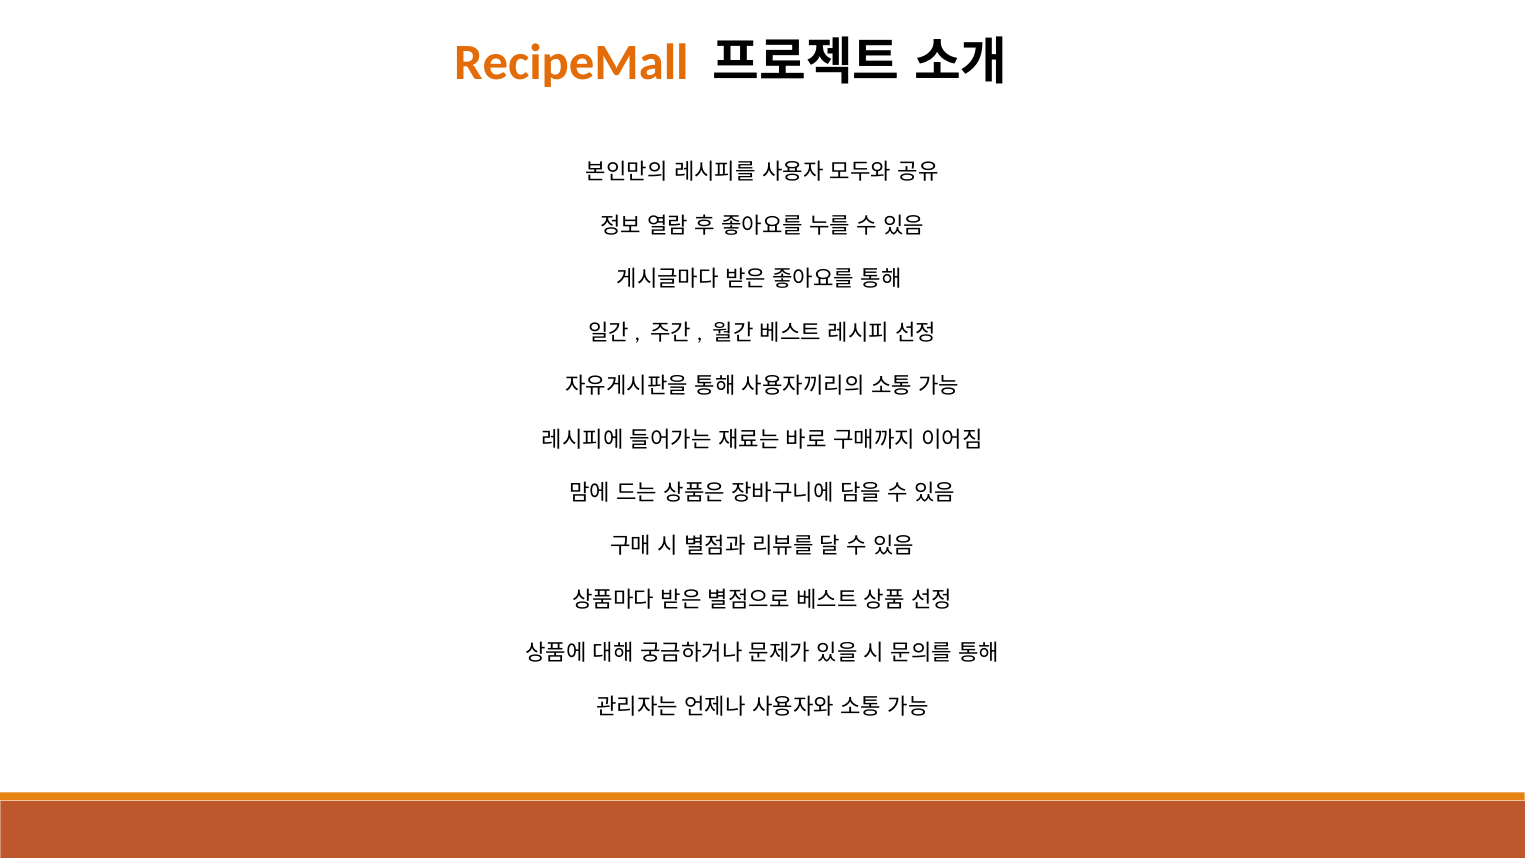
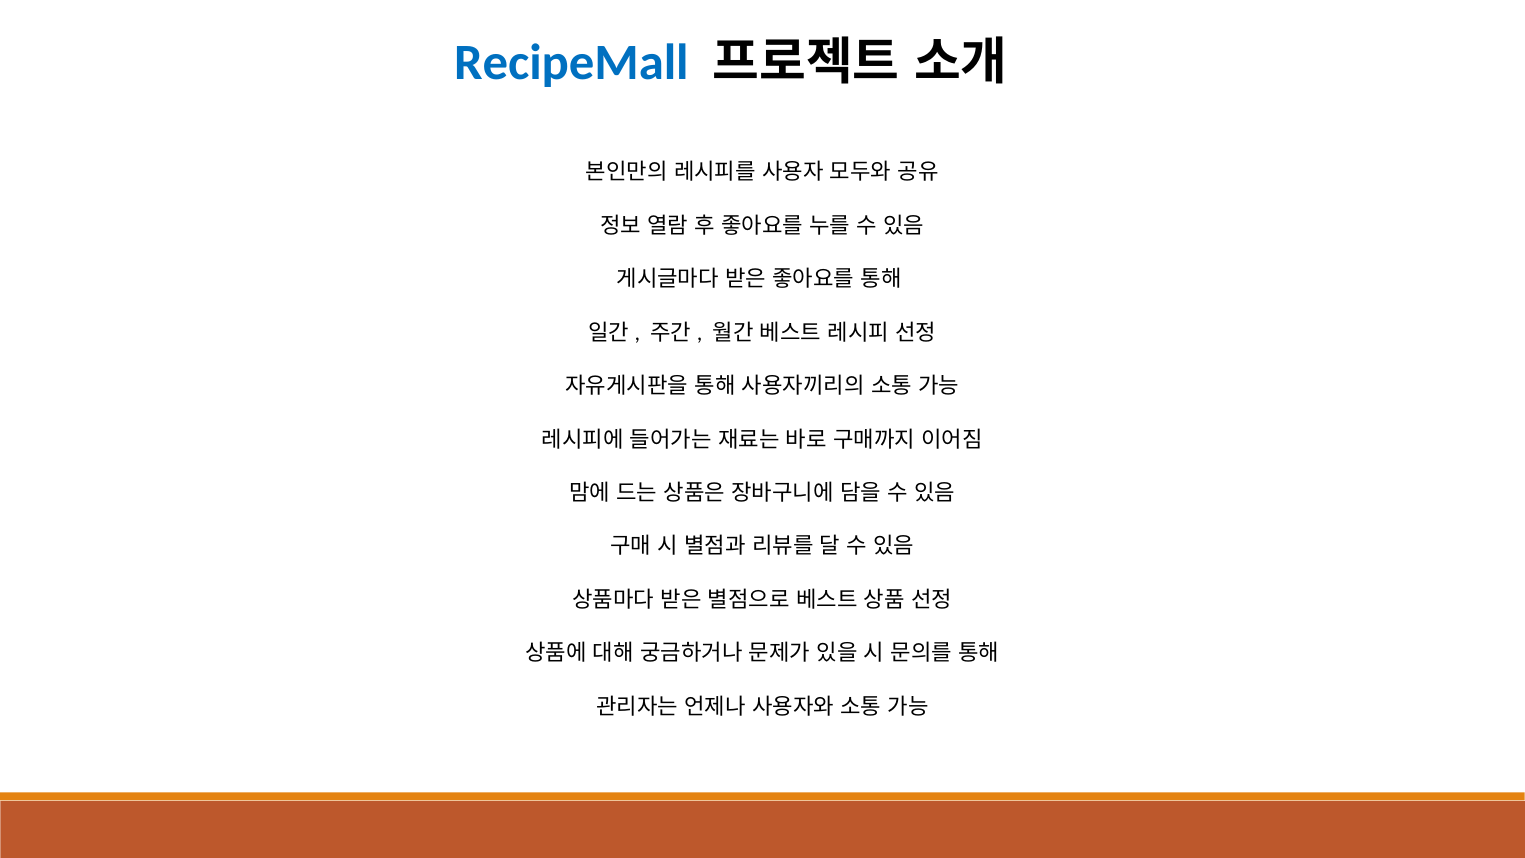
RecipeMall colour: orange -> blue (571, 63)
